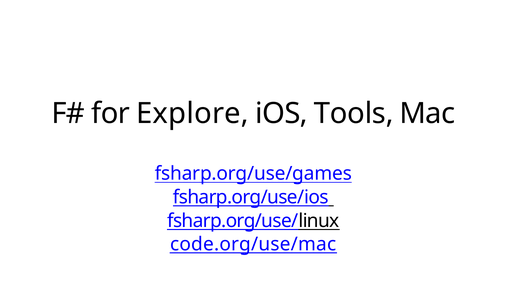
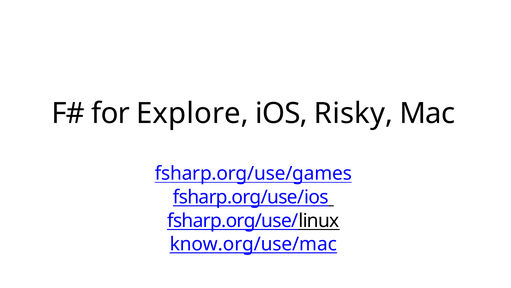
Tools: Tools -> Risky (353, 113)
code.org/use/mac: code.org/use/mac -> know.org/use/mac (253, 244)
